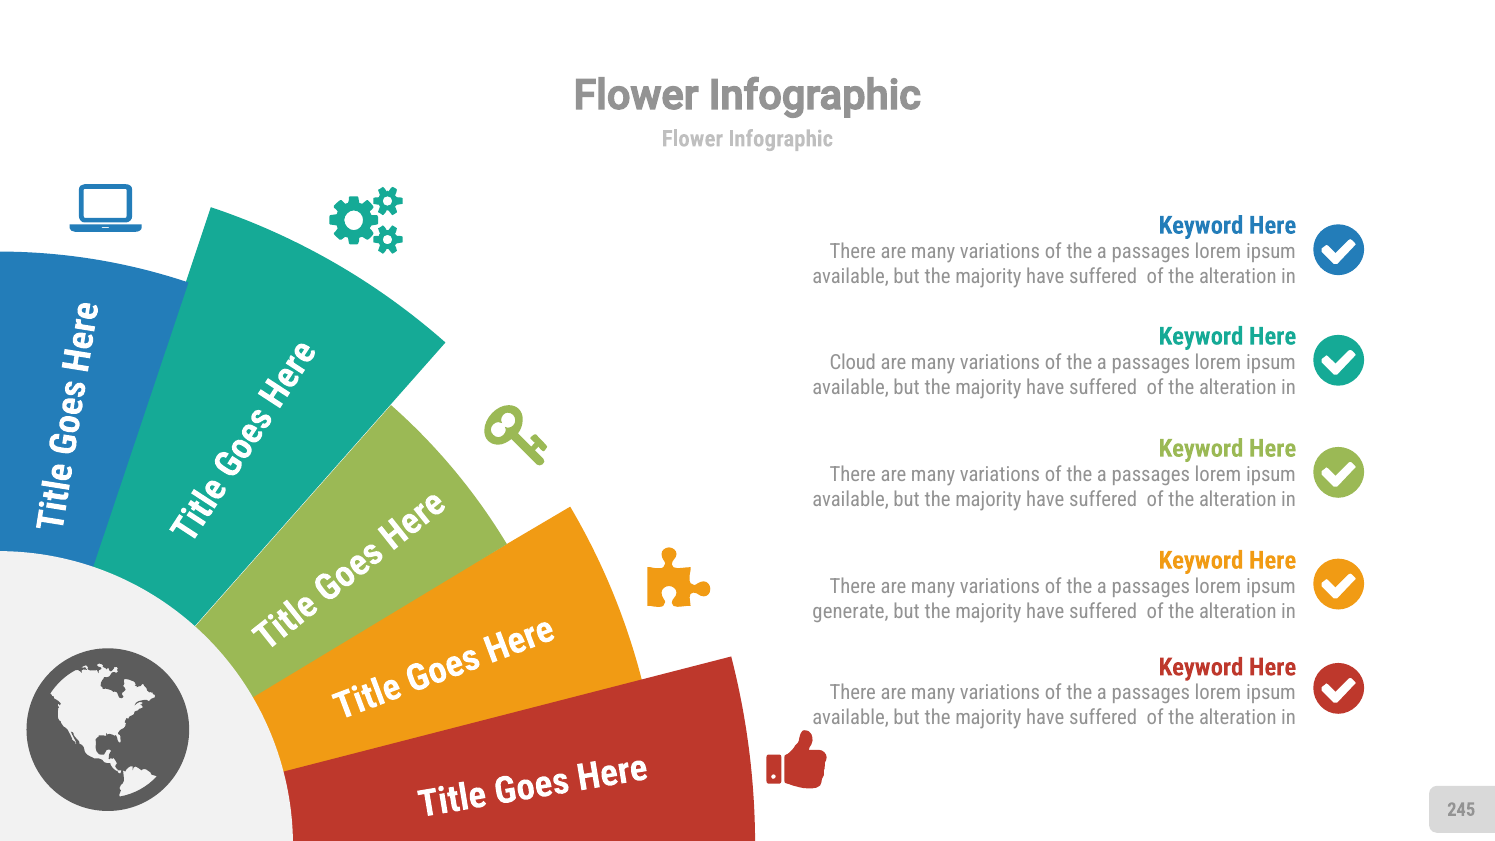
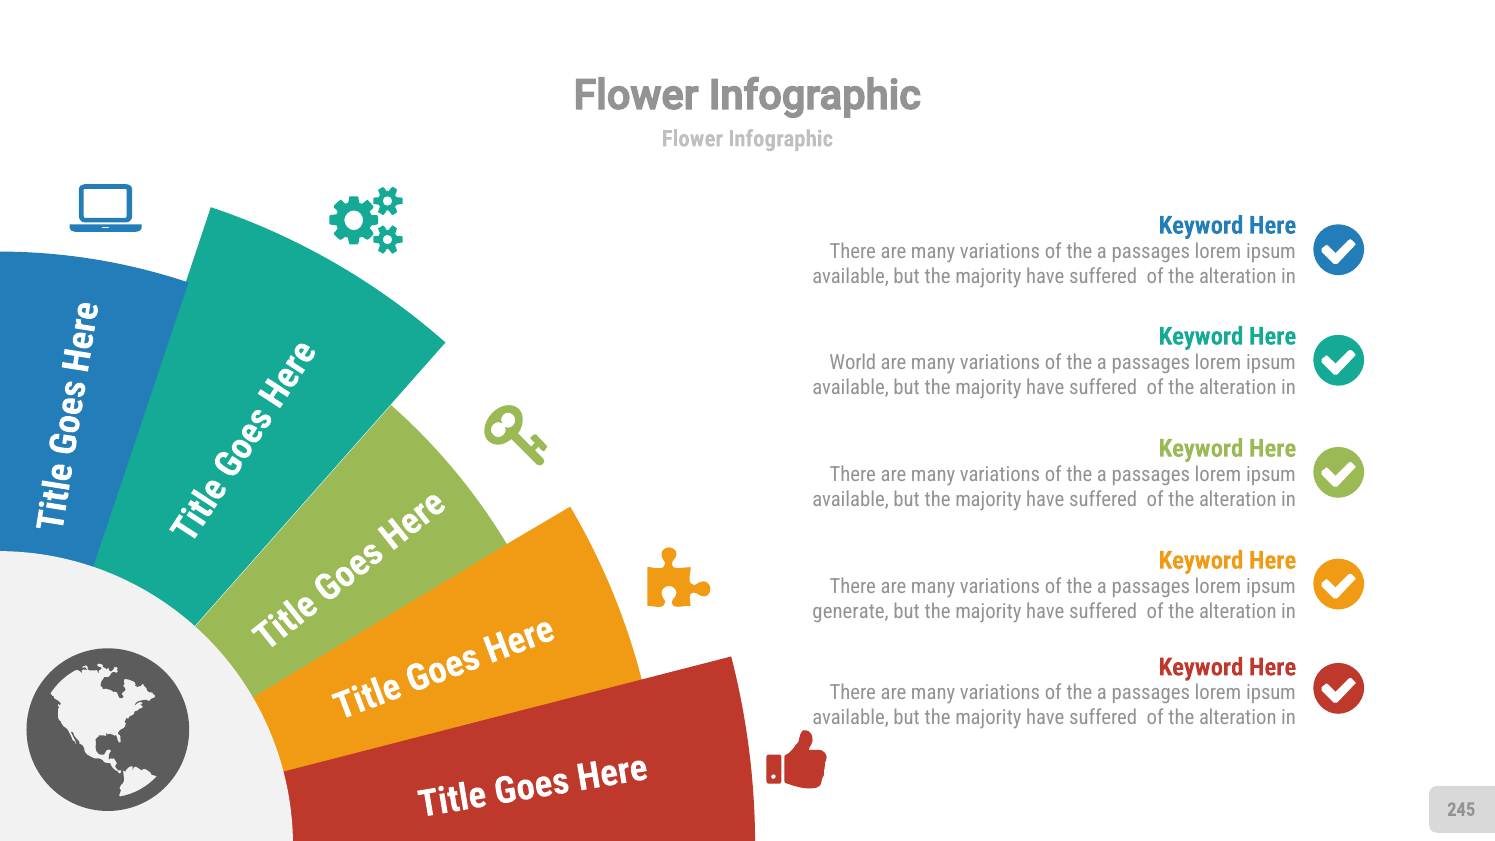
Cloud: Cloud -> World (853, 362)
